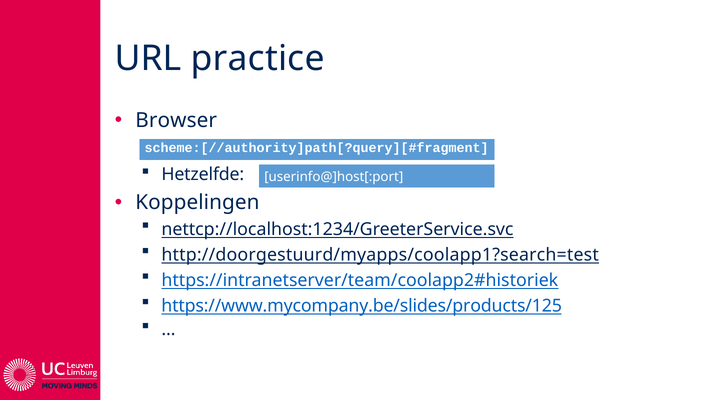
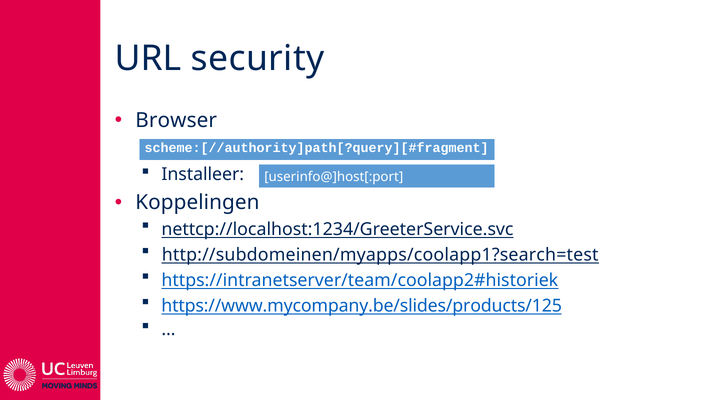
practice: practice -> security (258, 58)
Hetzelfde: Hetzelfde -> Installeer (203, 174)
http://doorgestuurd/myapps/coolapp1?search=test: http://doorgestuurd/myapps/coolapp1?search=test -> http://subdomeinen/myapps/coolapp1?search=test (380, 255)
